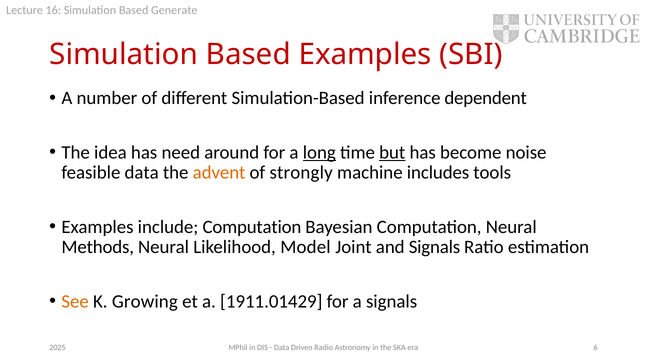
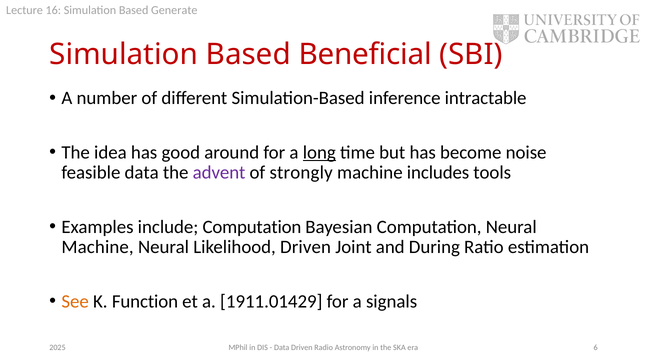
Based Examples: Examples -> Beneficial (365, 54)
dependent: dependent -> intractable (486, 98)
need: need -> good (181, 152)
but underline: present -> none (392, 152)
advent colour: orange -> purple (219, 173)
Methods: Methods -> Machine (98, 247)
Likelihood Model: Model -> Driven (306, 247)
and Signals: Signals -> During (434, 247)
Growing: Growing -> Function (145, 301)
